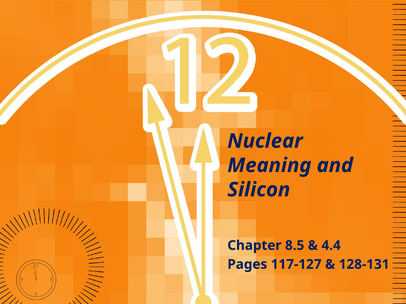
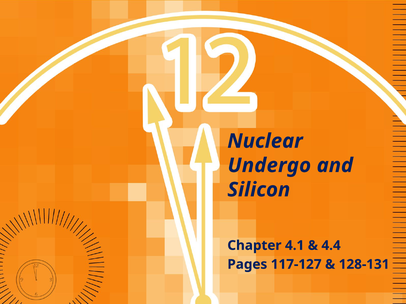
Meaning: Meaning -> Undergo (269, 166)
8.5: 8.5 -> 4.1 (295, 246)
